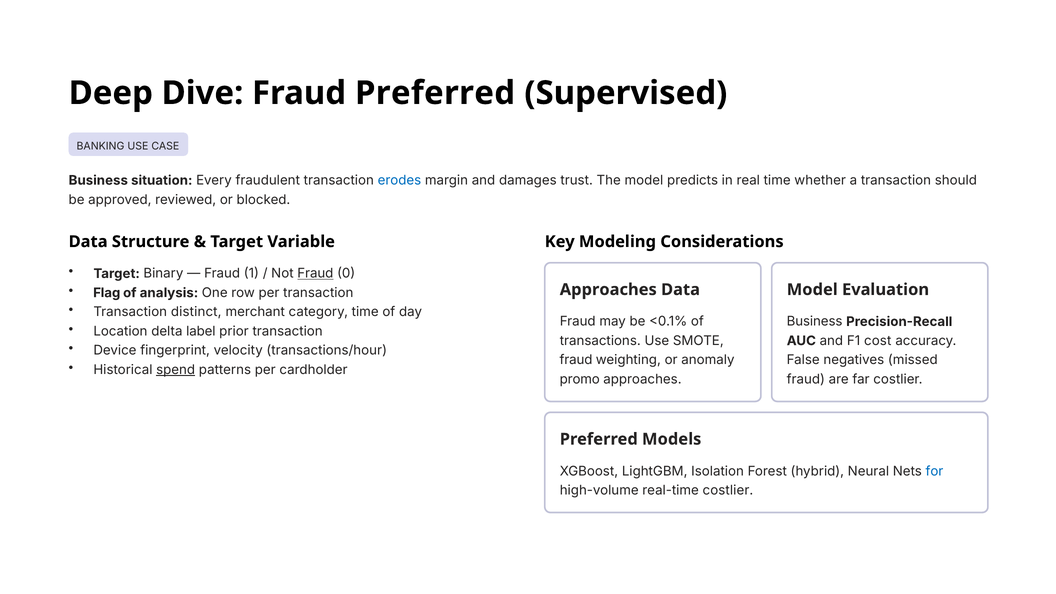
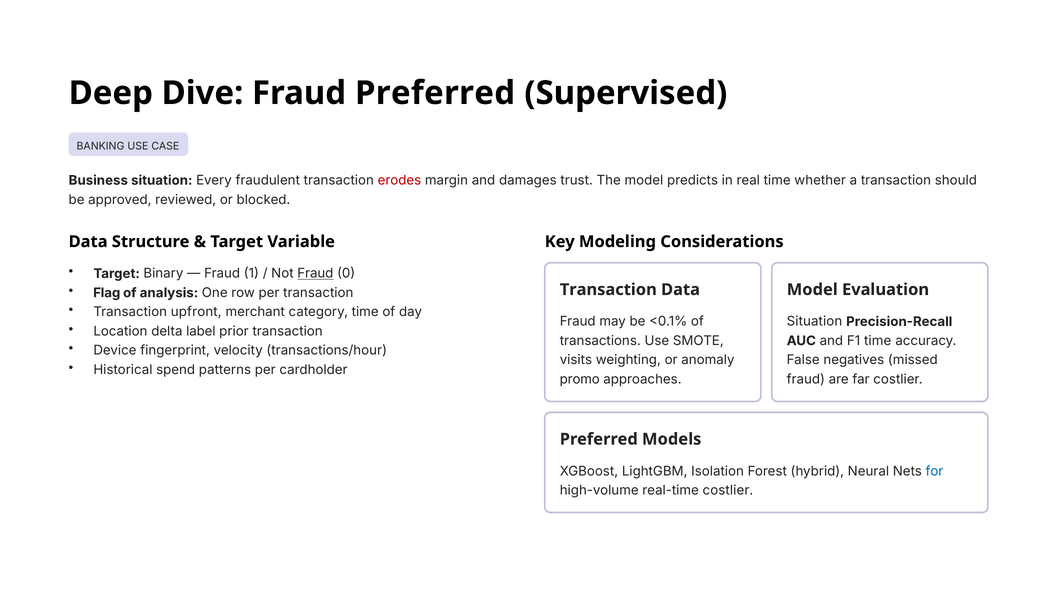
erodes colour: blue -> red (399, 180)
Approaches: Approaches -> Transaction (608, 290)
distinct: distinct -> upfront (196, 312)
Business: Business -> Situation (814, 322)
F1 cost: cost -> time (878, 341)
fraud: fraud -> visits (576, 360)
spend underline: present -> none (176, 370)
